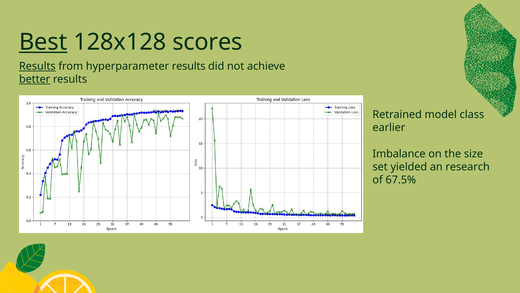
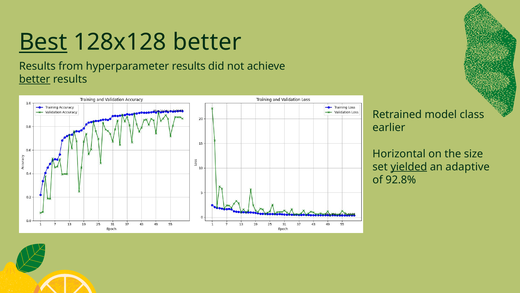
128x128 scores: scores -> better (207, 42)
Results underline: present -> none (37, 66)
Imbalance: Imbalance -> Horizontal (399, 154)
yielded underline: none -> present (409, 167)
research: research -> adaptive (468, 167)
67.5%: 67.5% -> 92.8% (401, 180)
